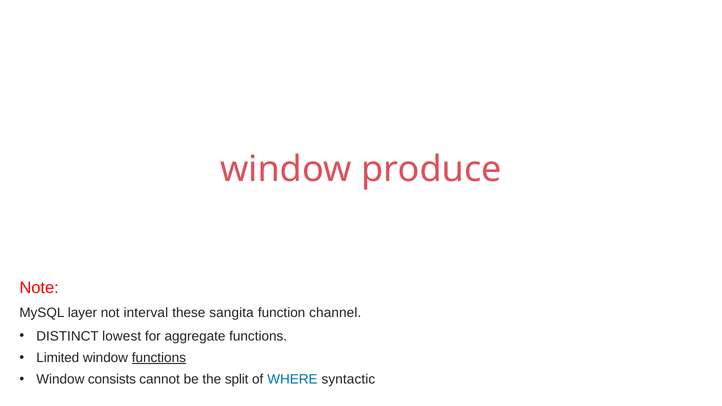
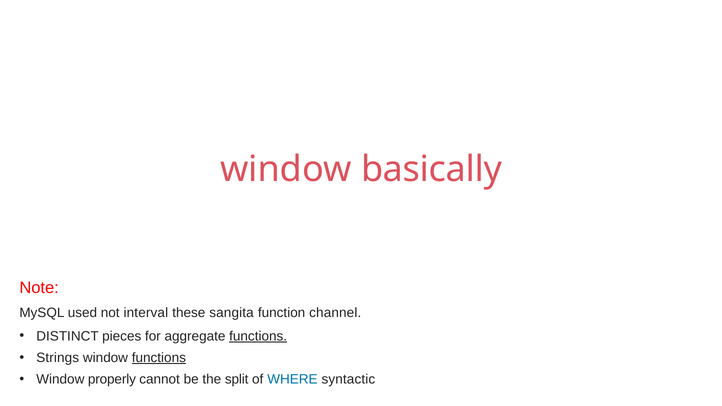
produce: produce -> basically (432, 169)
layer: layer -> used (82, 313)
lowest: lowest -> pieces (122, 336)
functions underline: none -> present (258, 336)
Limited: Limited -> Strings (58, 358)
consists: consists -> properly (112, 380)
